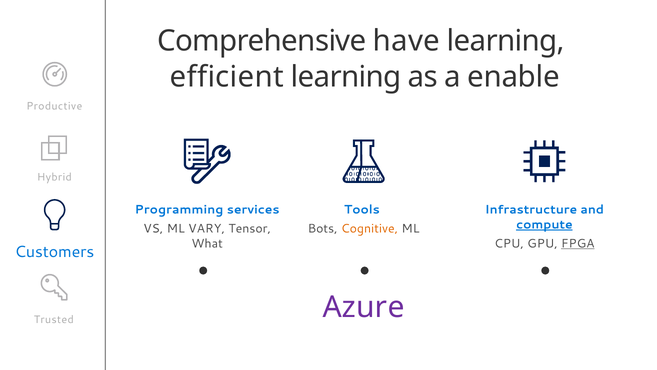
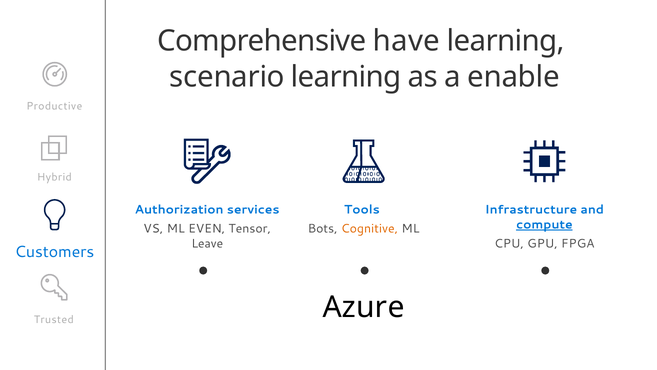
efficient: efficient -> scenario (227, 77)
Programming: Programming -> Authorization (179, 210)
VARY: VARY -> EVEN (207, 228)
What: What -> Leave (207, 243)
FPGA underline: present -> none (578, 243)
Azure colour: purple -> black (364, 307)
